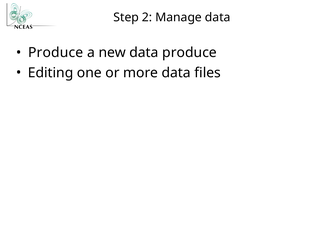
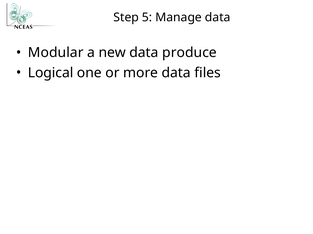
2: 2 -> 5 (147, 17)
Produce: Produce -> Modular (56, 53)
Editing: Editing -> Logical (51, 73)
